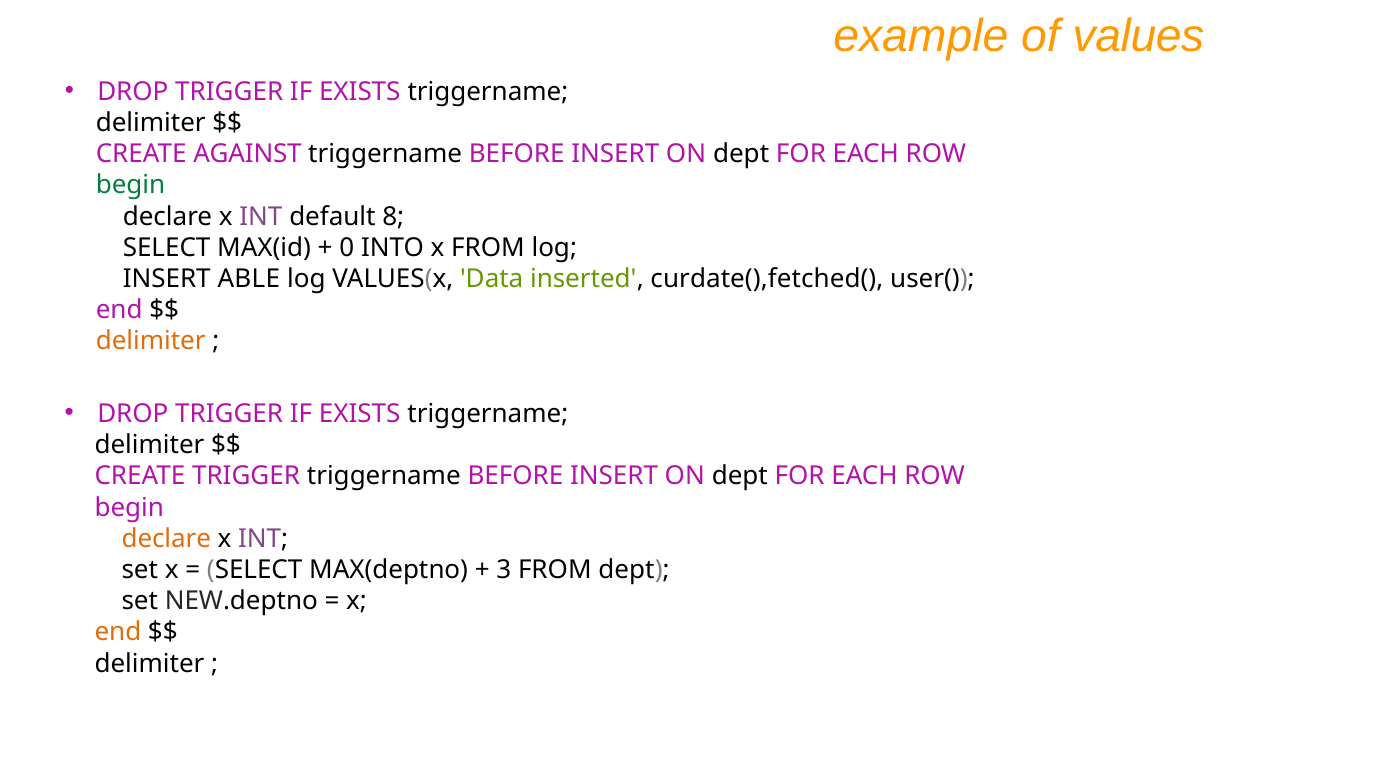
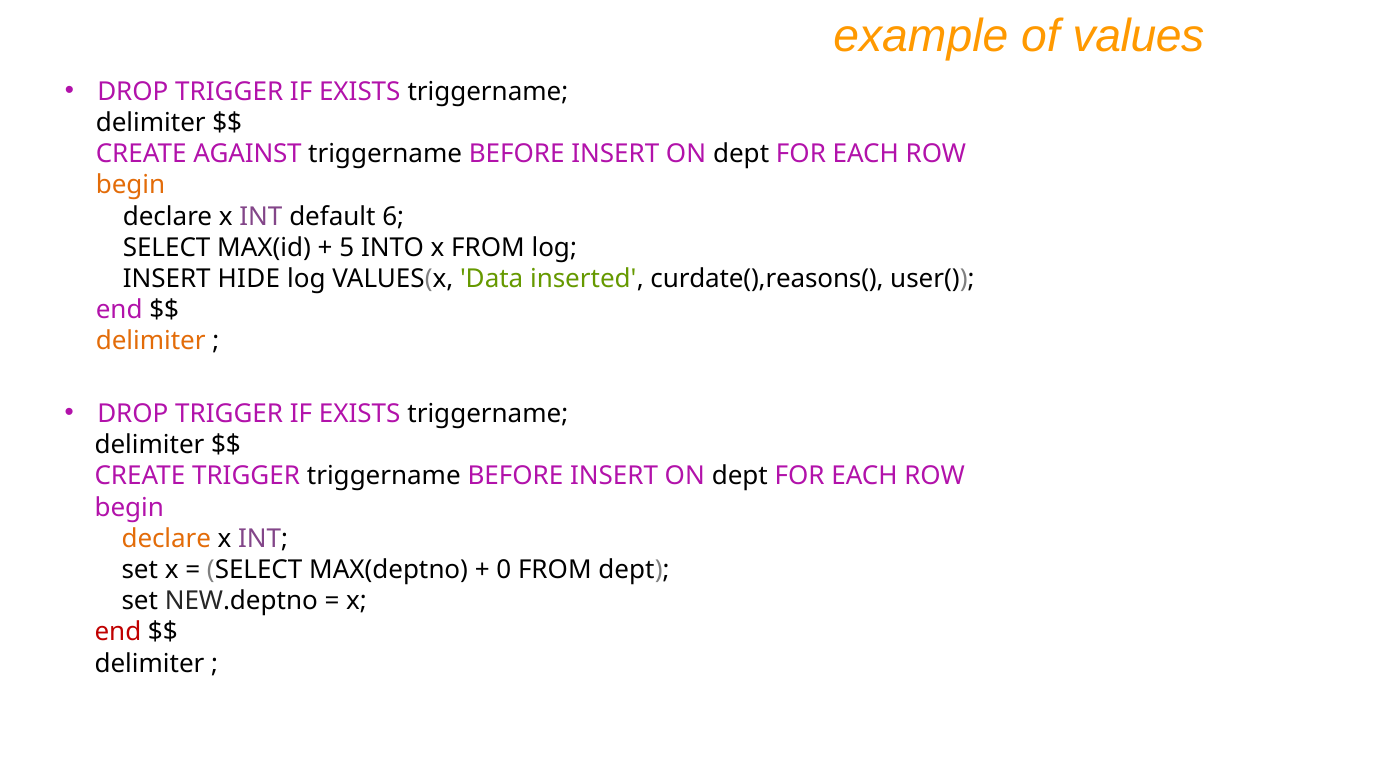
begin colour: green -> orange (131, 185)
8: 8 -> 6 (393, 216)
0: 0 -> 5 (347, 248)
ABLE: ABLE -> HIDE (249, 279)
curdate(),fetched(: curdate(),fetched( -> curdate(),reasons( (767, 279)
3: 3 -> 0 (504, 570)
end colour: orange -> red (118, 632)
